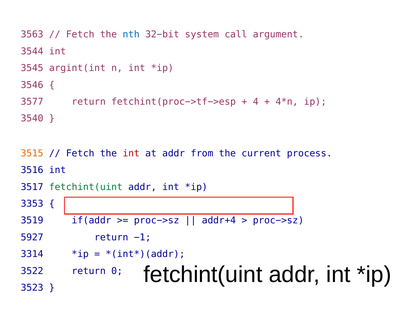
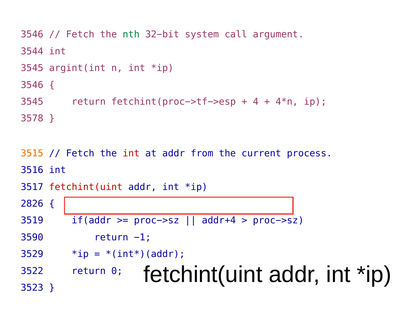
3563: 3563 -> 3546 (32, 35)
nth colour: blue -> green (131, 35)
3577: 3577 -> 3545 (32, 102)
3540: 3540 -> 3578 (32, 119)
fetchint(uint colour: green -> red (86, 187)
3353: 3353 -> 2826 (32, 204)
5927: 5927 -> 3590 (32, 238)
3314: 3314 -> 3529 (32, 254)
